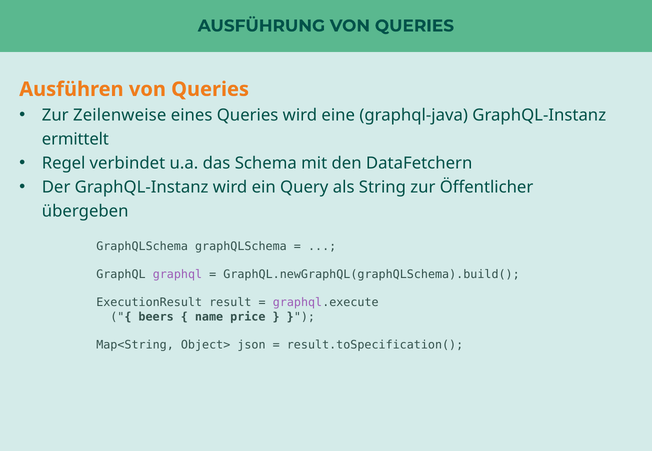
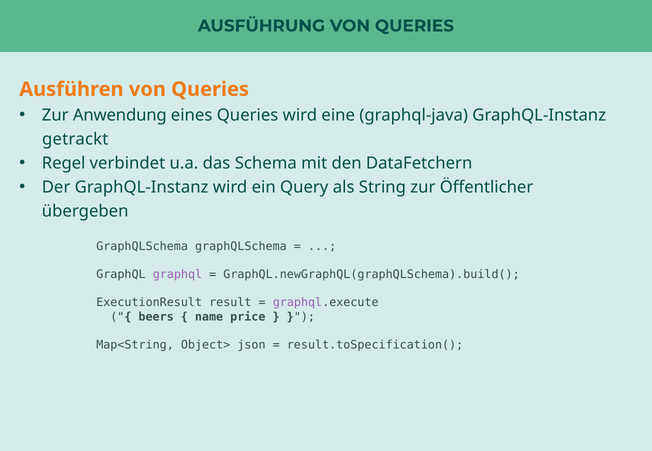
Zeilenweise: Zeilenweise -> Anwendung (120, 115)
ermittelt: ermittelt -> getrackt (75, 139)
